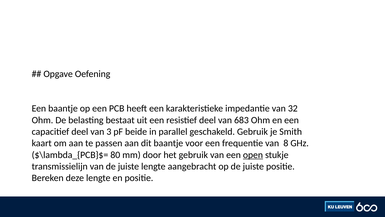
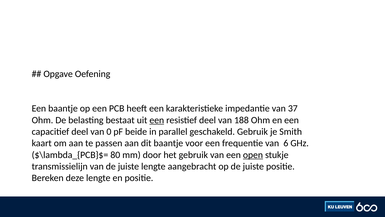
32: 32 -> 37 (293, 108)
een underline: none -> present (157, 120)
683: 683 -> 188 (241, 120)
3: 3 -> 0 (109, 131)
8: 8 -> 6 (286, 143)
